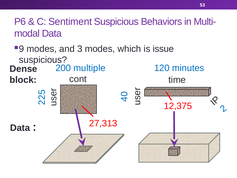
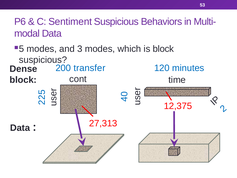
9: 9 -> 5 (22, 49)
is issue: issue -> block (163, 49)
multiple: multiple -> transfer (89, 68)
